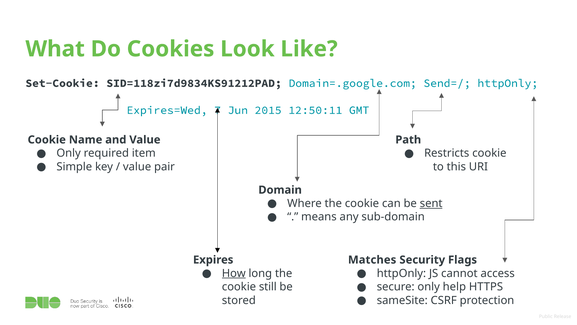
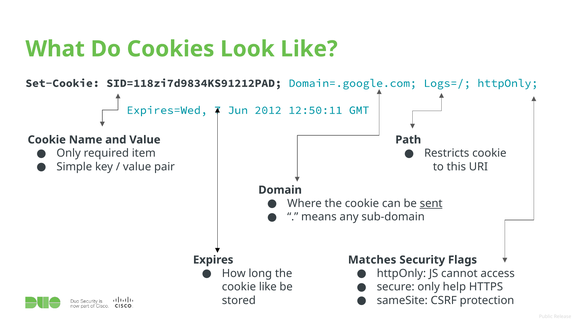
Send=/: Send=/ -> Logs=/ (447, 83)
2015: 2015 -> 2012 (268, 110)
How underline: present -> none (234, 273)
cookie still: still -> like (268, 286)
